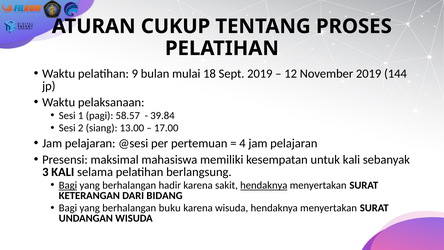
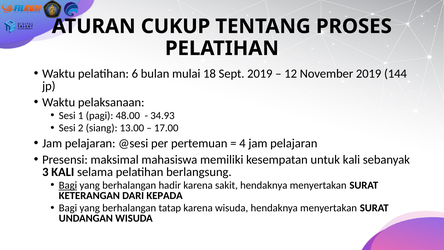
9: 9 -> 6 (135, 74)
58.57: 58.57 -> 48.00 (128, 116)
39.84: 39.84 -> 34.93 (162, 116)
hendaknya underline: present -> none (264, 185)
BIDANG: BIDANG -> KEPADA (165, 196)
buku: buku -> tatap (170, 208)
